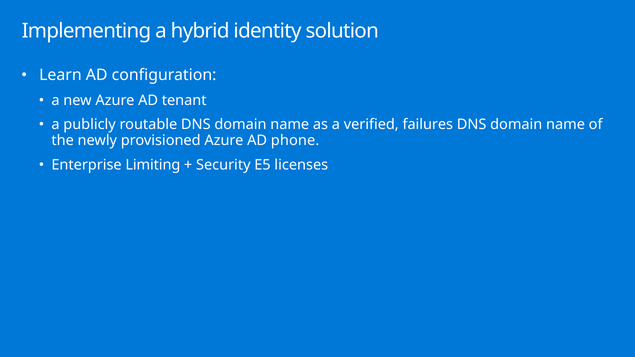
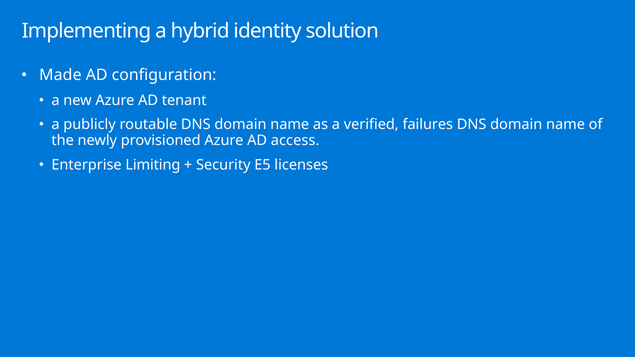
Learn: Learn -> Made (60, 75)
phone: phone -> access (295, 140)
